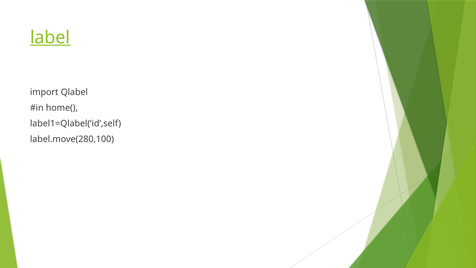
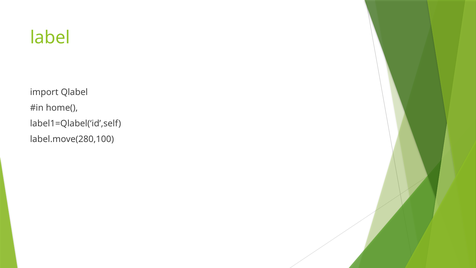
label underline: present -> none (50, 38)
